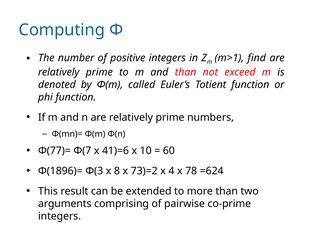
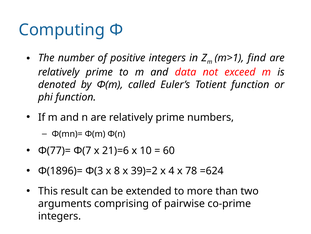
and than: than -> data (186, 72)
41)=6: 41)=6 -> 21)=6 (116, 150)
73)=2: 73)=2 -> 39)=2 (144, 170)
